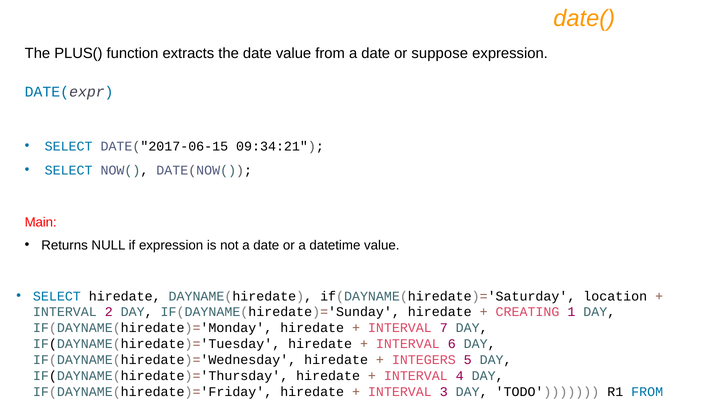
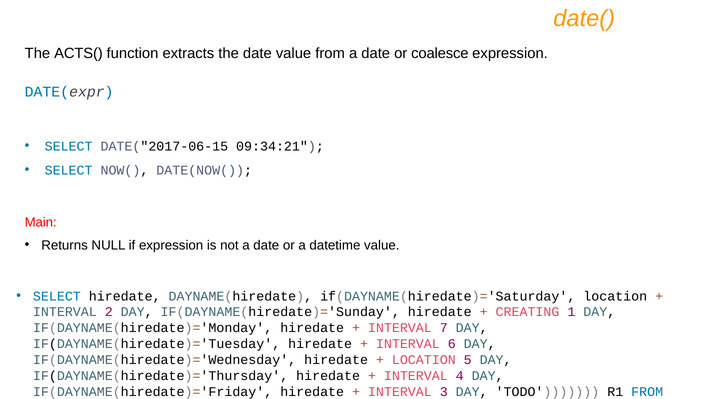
PLUS(: PLUS( -> ACTS( (78, 53)
suppose: suppose -> coalesce (440, 53)
INTEGERS: INTEGERS -> LOCATION (424, 360)
